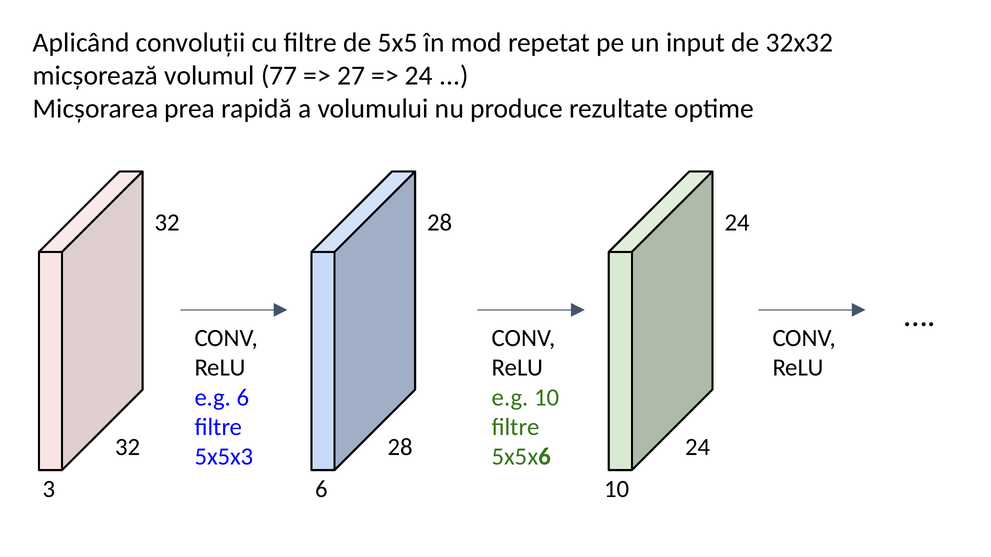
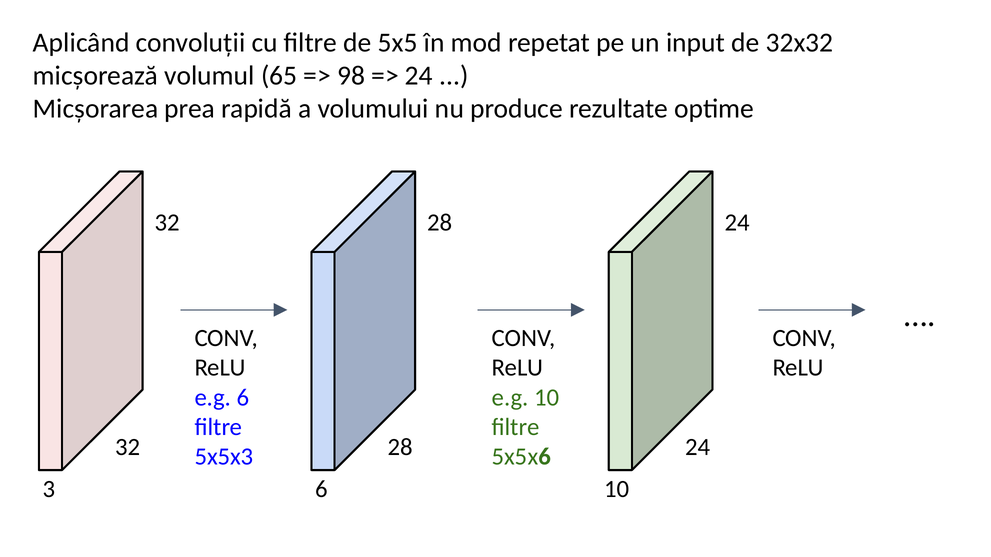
77: 77 -> 65 (279, 76)
27: 27 -> 98 (351, 76)
